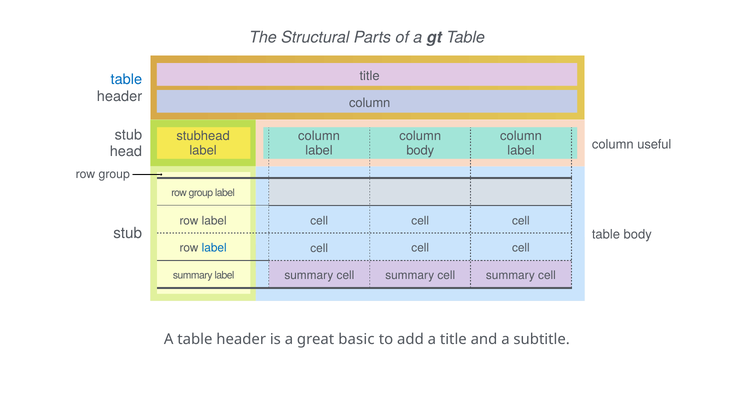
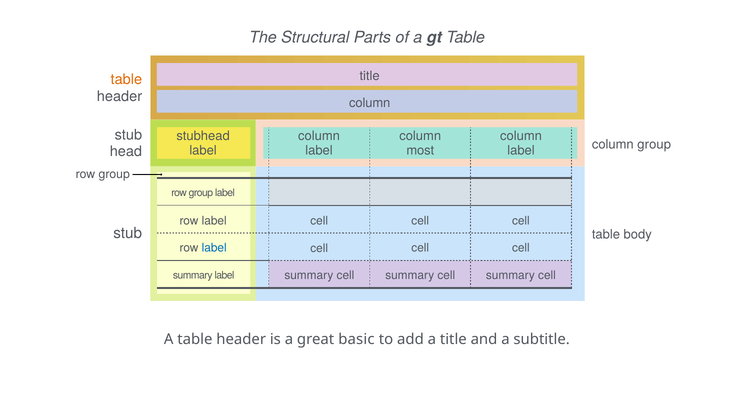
table colour: blue -> orange (126, 80)
column useful: useful -> group (654, 144)
body: body -> most (420, 151)
